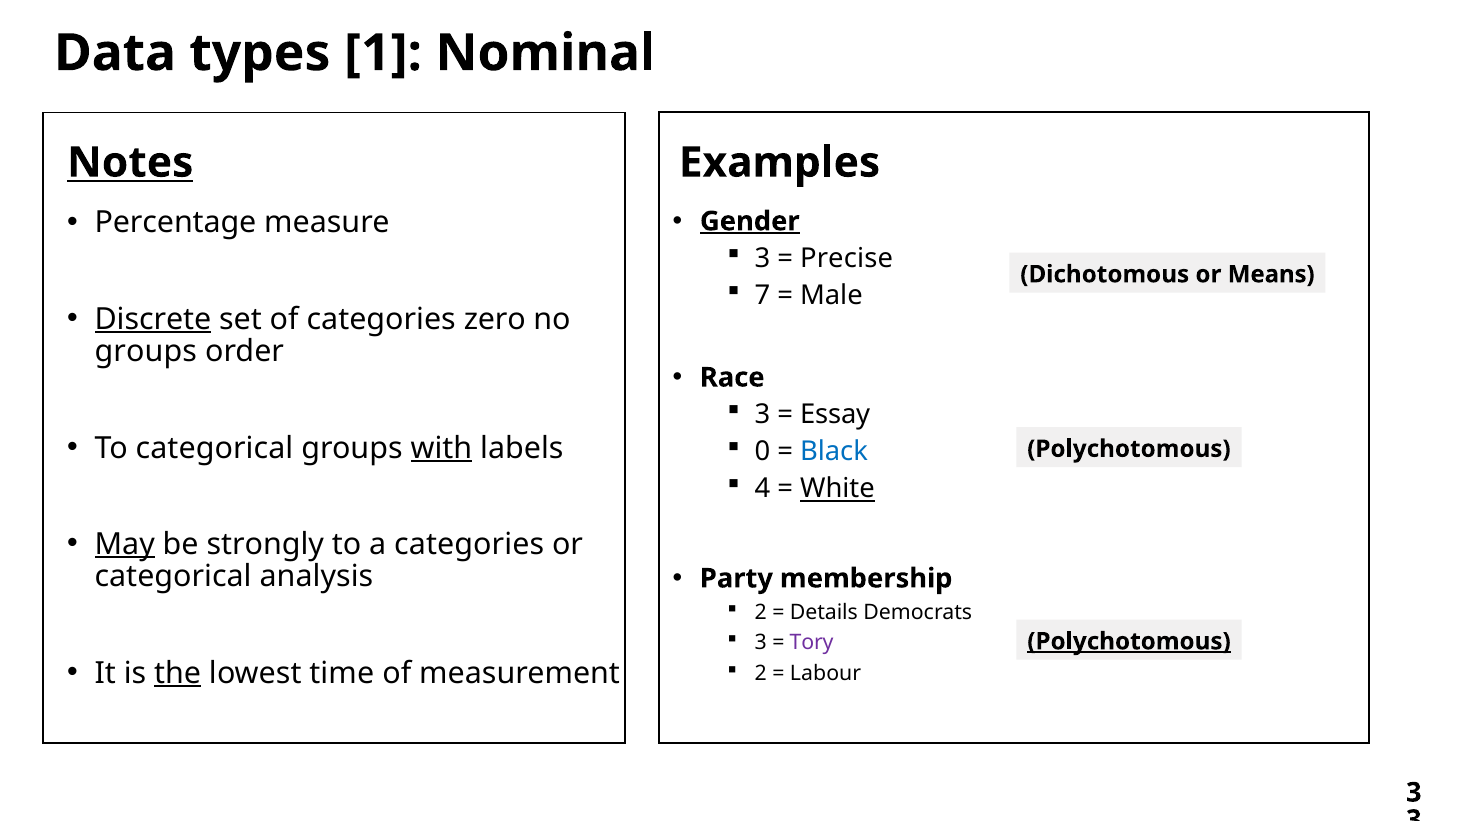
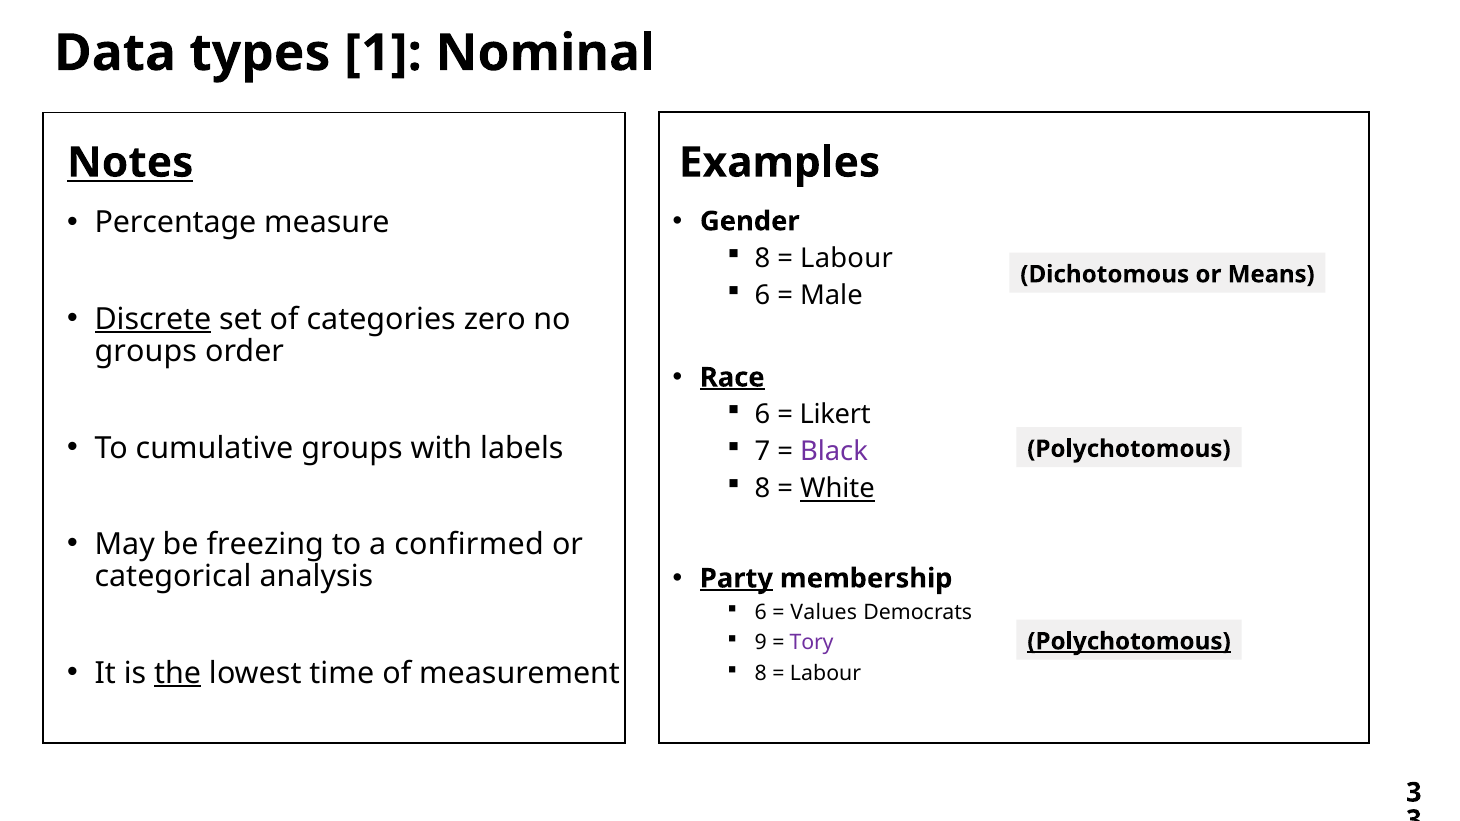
Gender underline: present -> none (750, 221)
3: 3 -> 8 (762, 259)
Precise: Precise -> Labour (846, 259)
7: 7 -> 6 (762, 296)
Race underline: none -> present (732, 378)
3: 3 -> 6 (762, 415)
Essay: Essay -> Likert (835, 415)
To categorical: categorical -> cumulative (214, 448)
with underline: present -> none (441, 448)
0: 0 -> 7 (762, 452)
Black colour: blue -> purple (834, 452)
4: 4 -> 8 (762, 489)
May underline: present -> none (125, 544)
strongly: strongly -> freezing (265, 544)
a categories: categories -> confirmed (469, 544)
Party underline: none -> present (736, 579)
2: 2 -> 6 (761, 613)
Details: Details -> Values (824, 613)
3: 3 -> 9 (761, 643)
2: 2 -> 8 (761, 674)
